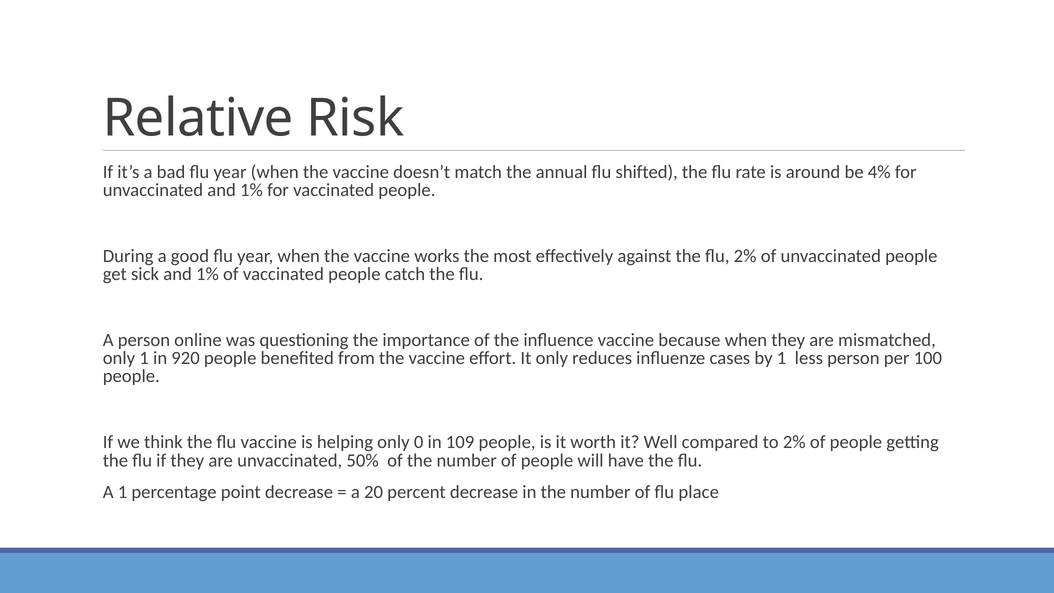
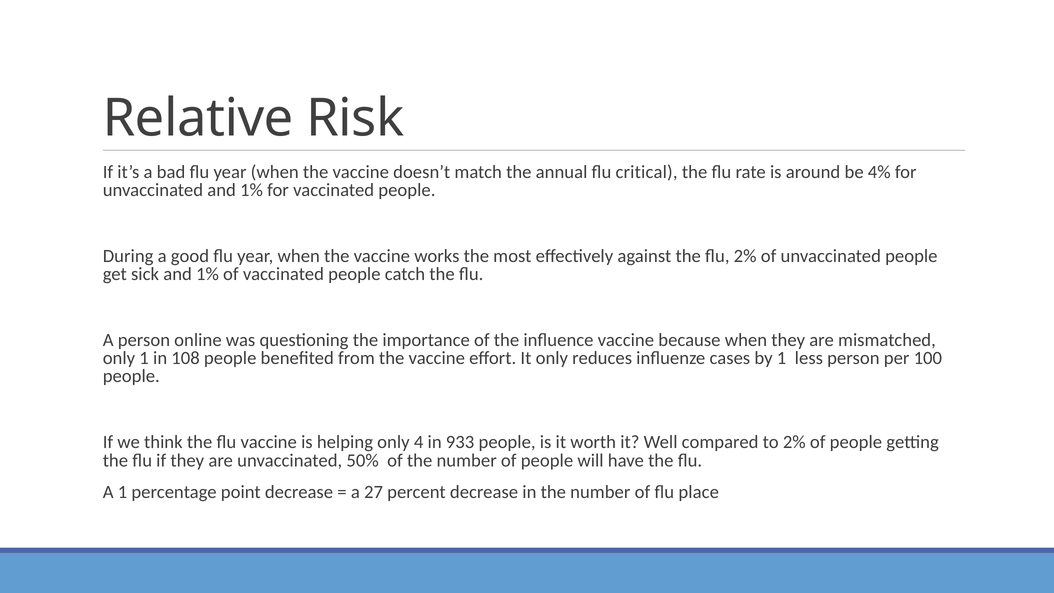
shifted: shifted -> critical (647, 172)
920: 920 -> 108 (186, 358)
0: 0 -> 4 (419, 442)
109: 109 -> 933 (460, 442)
20: 20 -> 27 (374, 492)
